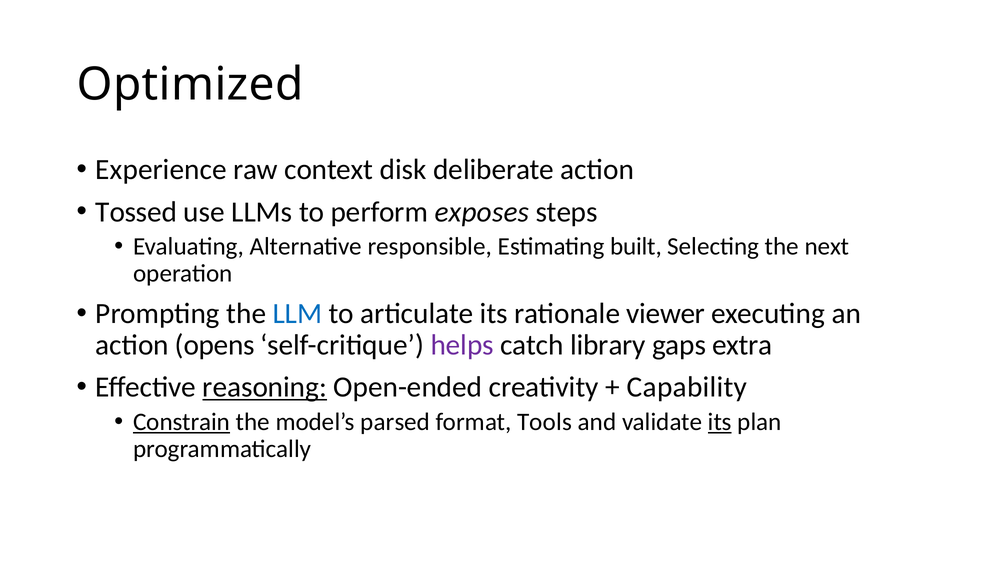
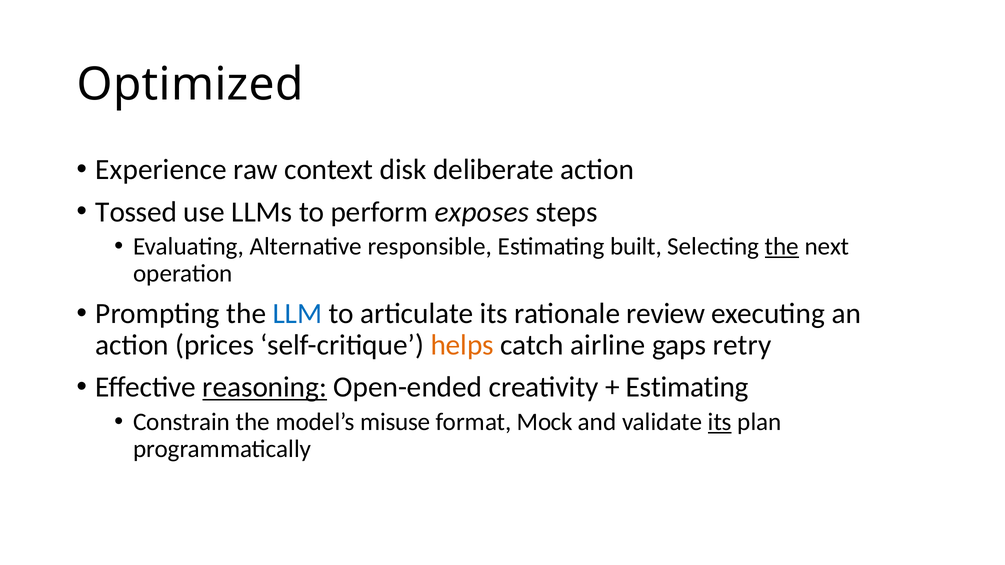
the underline: none -> present (782, 247)
viewer: viewer -> review (666, 314)
opens: opens -> prices (215, 345)
helps colour: purple -> orange (462, 345)
library: library -> airline (608, 345)
extra: extra -> retry (742, 345)
Capability: Capability -> Estimating (687, 387)
Constrain underline: present -> none (182, 422)
parsed: parsed -> misuse (395, 422)
Tools: Tools -> Mock (545, 422)
